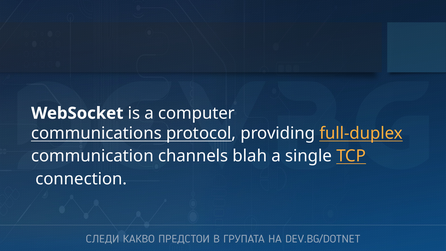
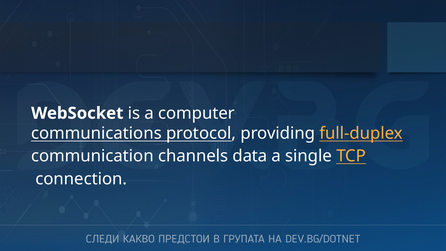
blah: blah -> data (250, 156)
